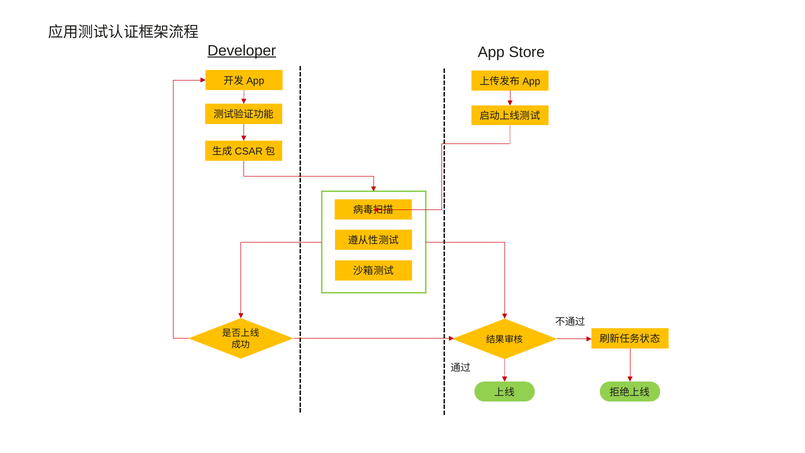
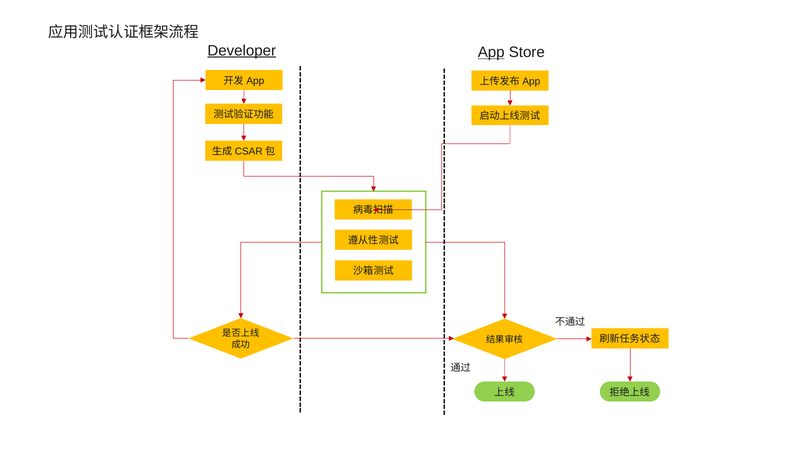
App underline: none -> present (491, 52)
